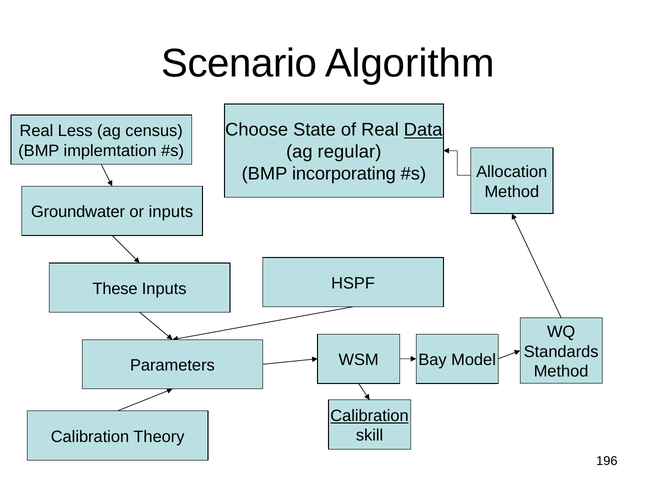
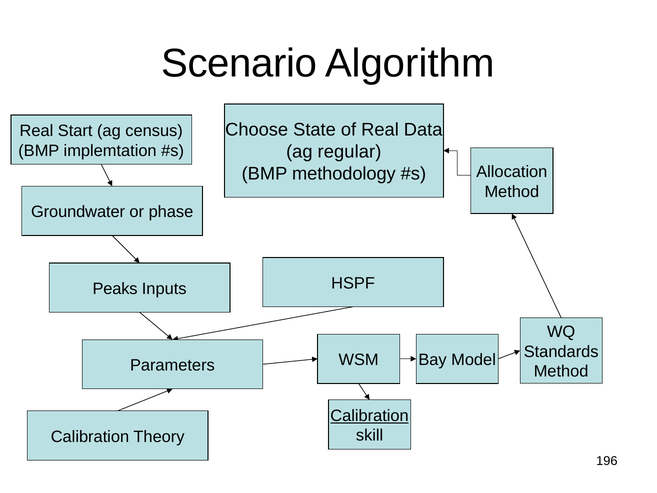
Data underline: present -> none (423, 130)
Less: Less -> Start (75, 131)
incorporating: incorporating -> methodology (344, 174)
or inputs: inputs -> phase (171, 212)
These: These -> Peaks (115, 289)
